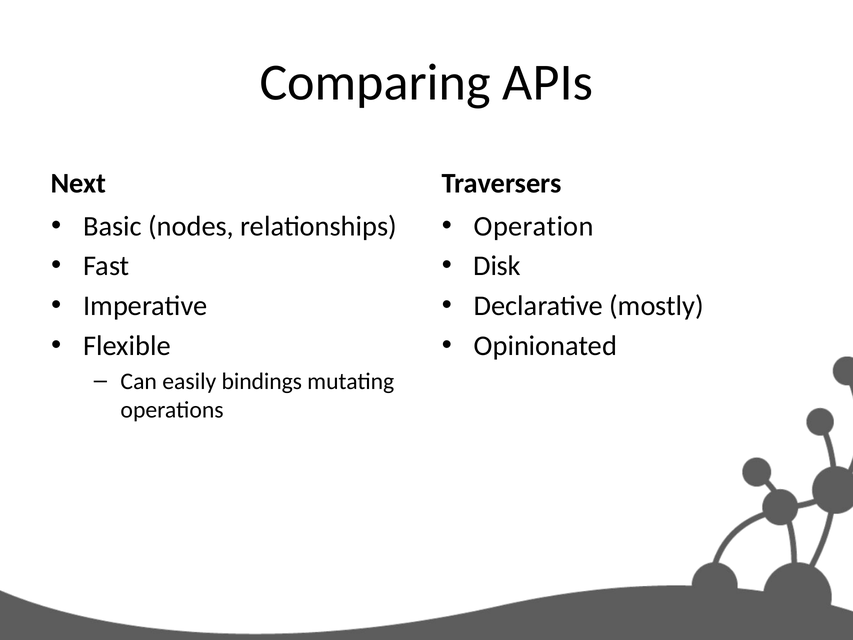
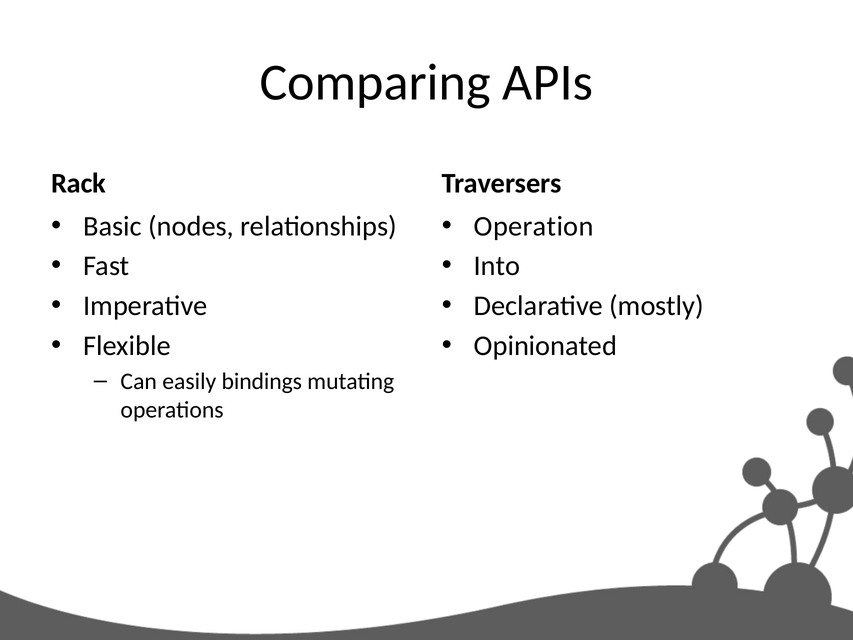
Next: Next -> Rack (79, 184)
Disk: Disk -> Into (497, 266)
